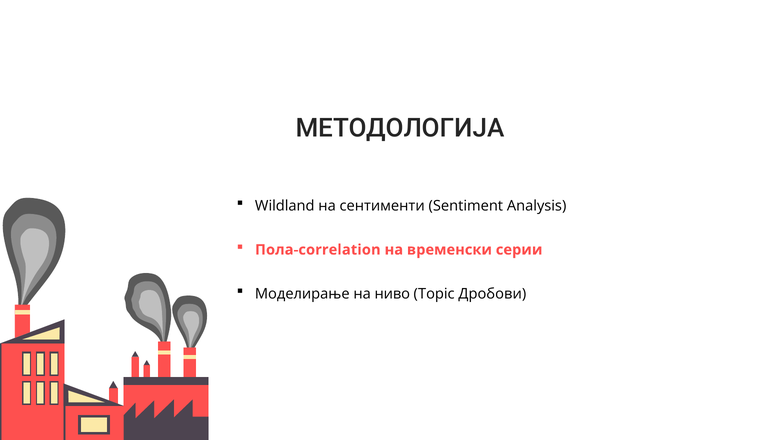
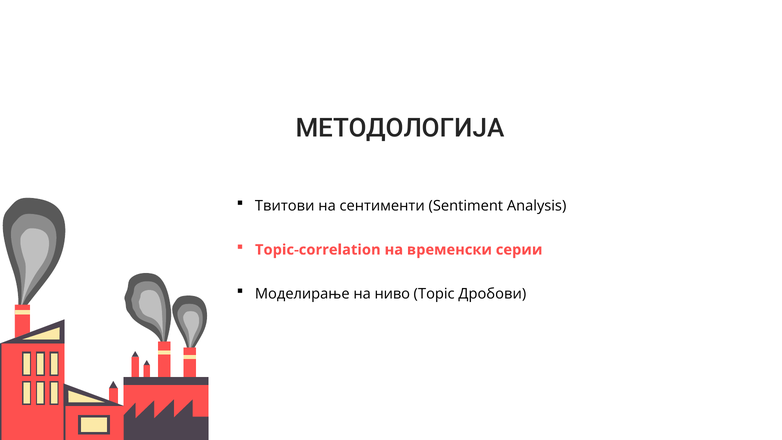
Wildland: Wildland -> Твитови (285, 206)
Пола-correlation: Пола-correlation -> Topic-correlation (318, 250)
